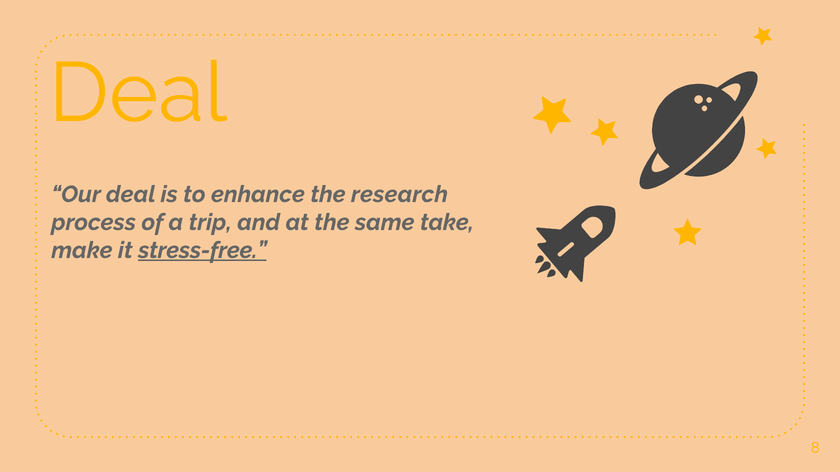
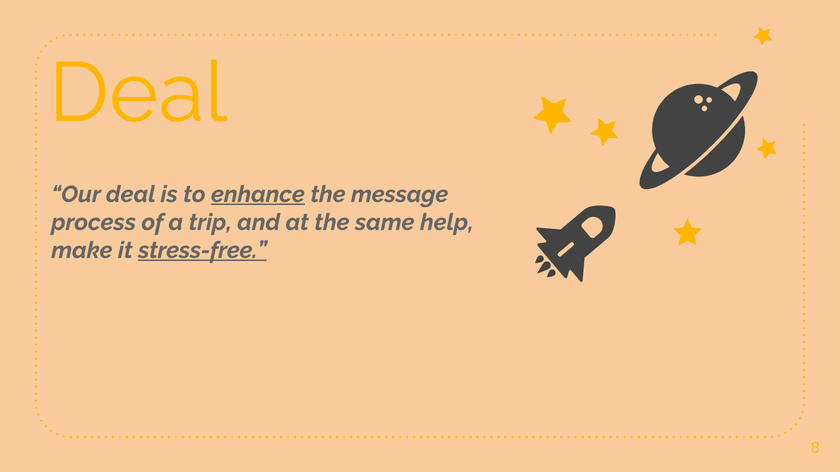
enhance underline: none -> present (258, 195)
research: research -> message (400, 195)
take: take -> help (447, 223)
